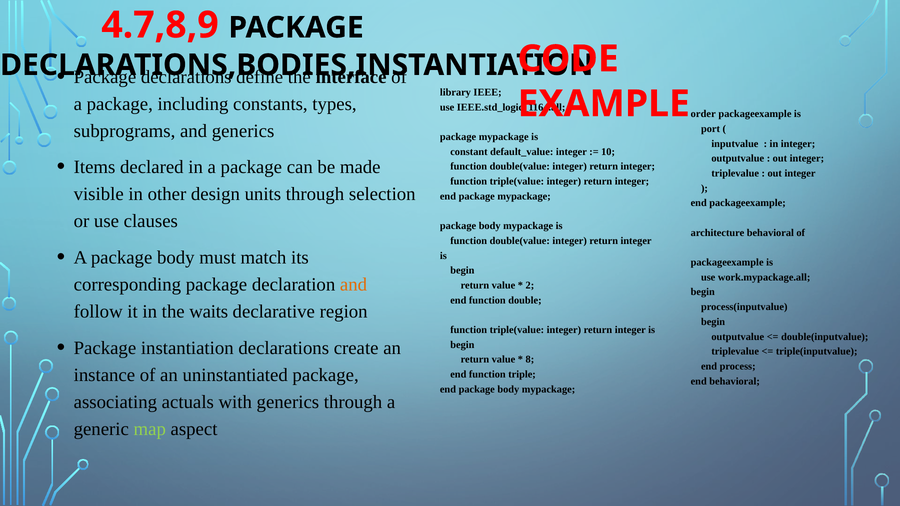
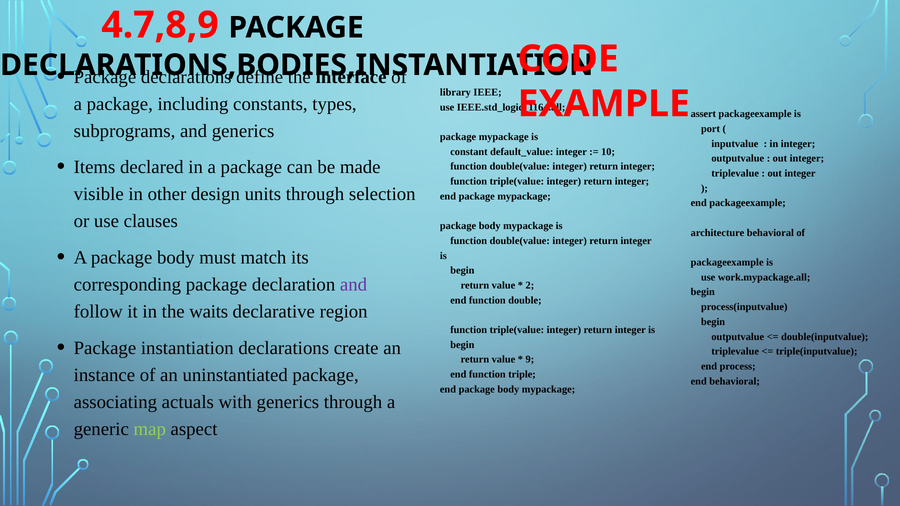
order: order -> assert (703, 114)
and colour: orange -> purple (354, 285)
8: 8 -> 9 (530, 360)
